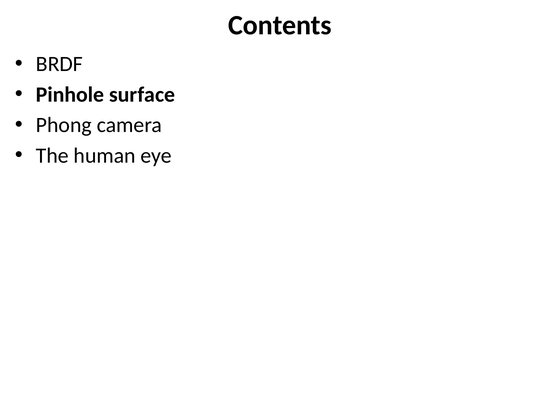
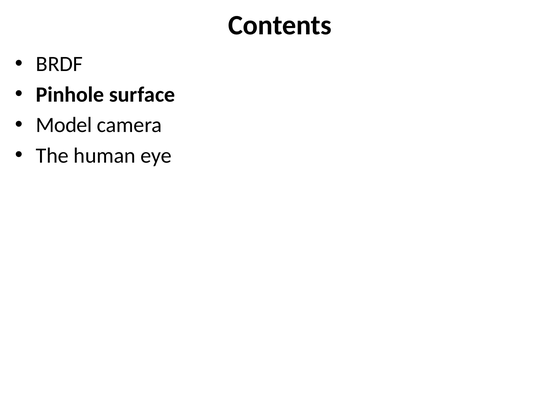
Phong: Phong -> Model (64, 125)
